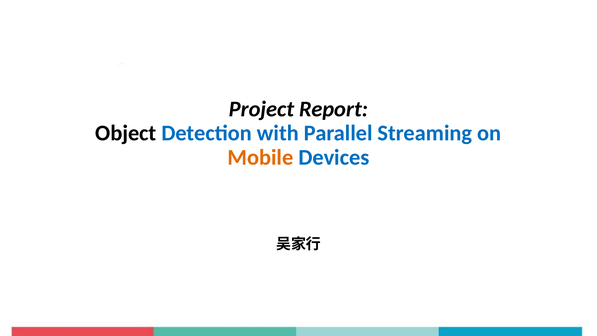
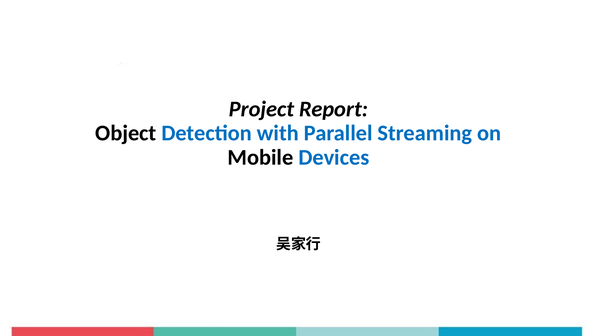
Mobile colour: orange -> black (260, 157)
